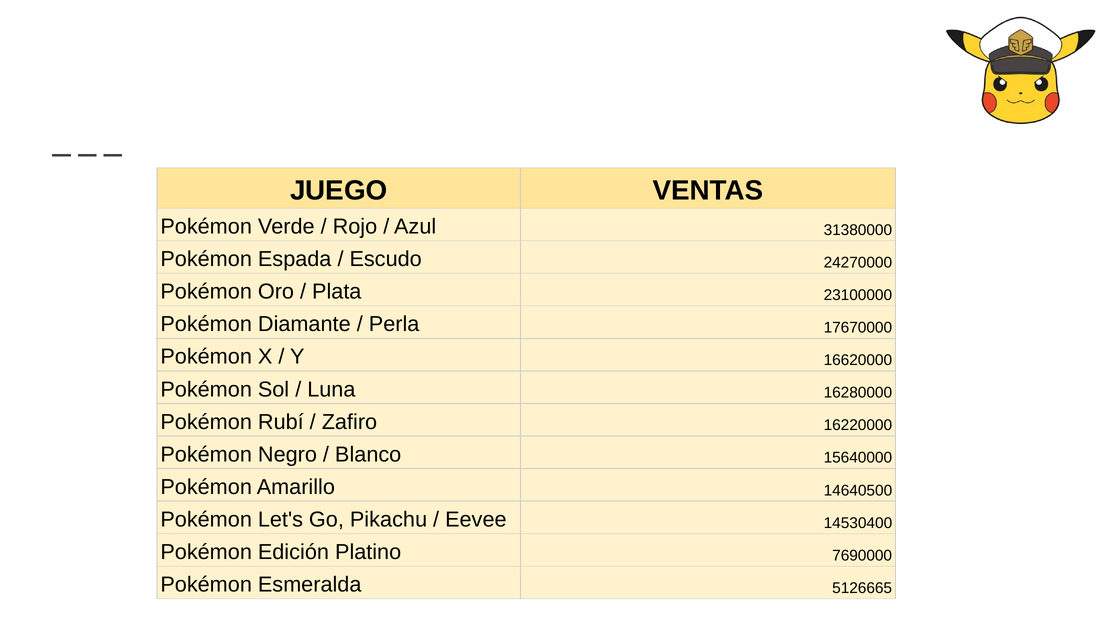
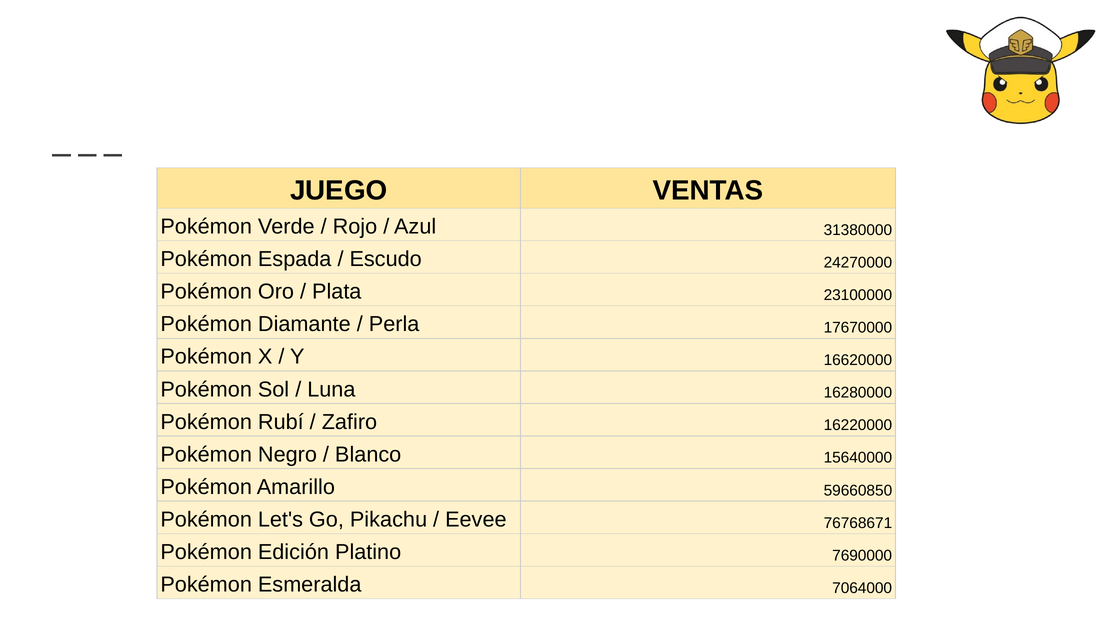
14640500: 14640500 -> 59660850 (858, 490)
14530400: 14530400 -> 76768671 (858, 523)
5126665: 5126665 -> 7064000 (862, 588)
